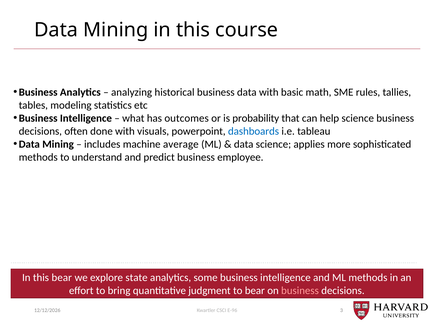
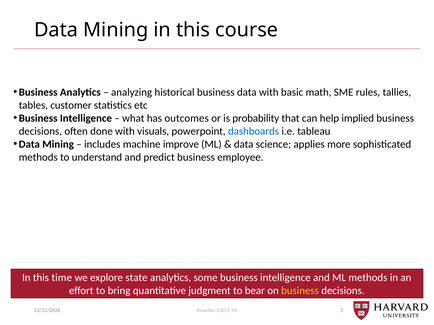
modeling: modeling -> customer (71, 105)
help science: science -> implied (358, 118)
average: average -> improve (181, 144)
this bear: bear -> time (62, 278)
business colour: pink -> yellow (300, 291)
